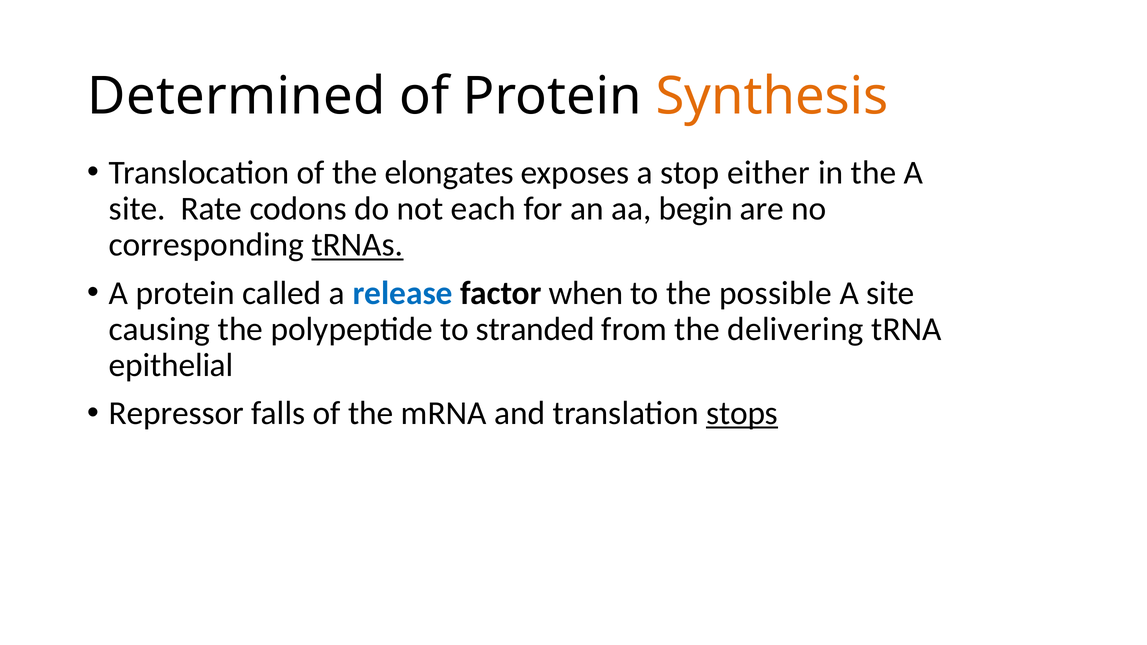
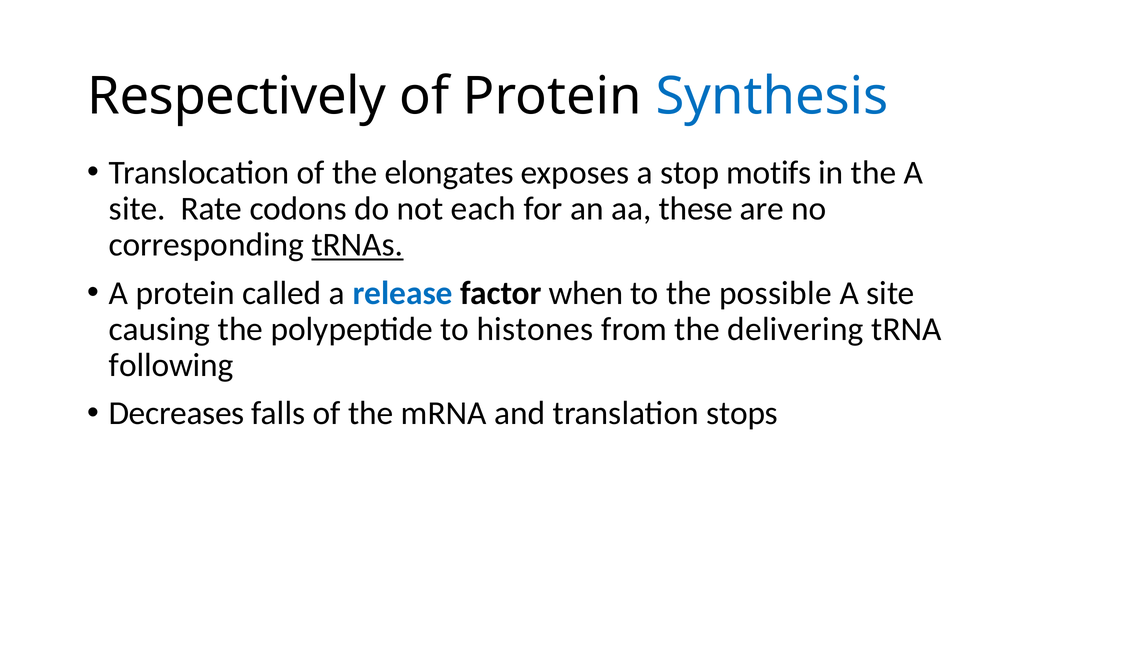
Determined: Determined -> Respectively (237, 96)
Synthesis colour: orange -> blue (772, 96)
either: either -> motifs (769, 173)
begin: begin -> these (696, 209)
stranded: stranded -> histones (535, 329)
epithelial: epithelial -> following (171, 365)
Repressor: Repressor -> Decreases (177, 413)
stops underline: present -> none (742, 413)
